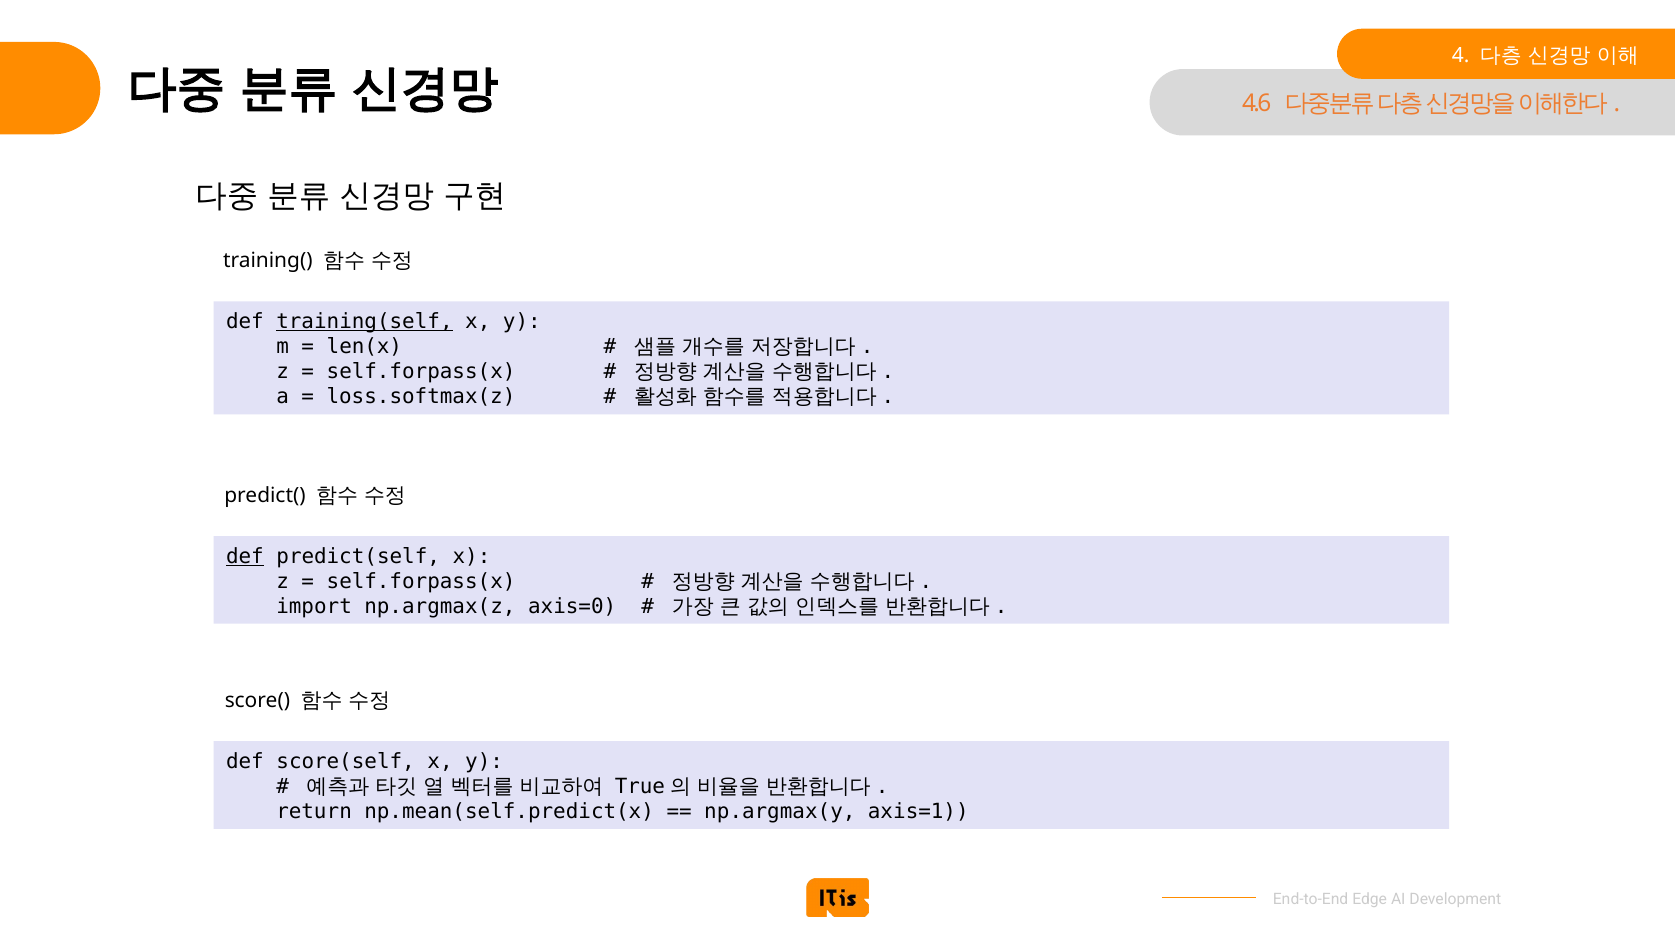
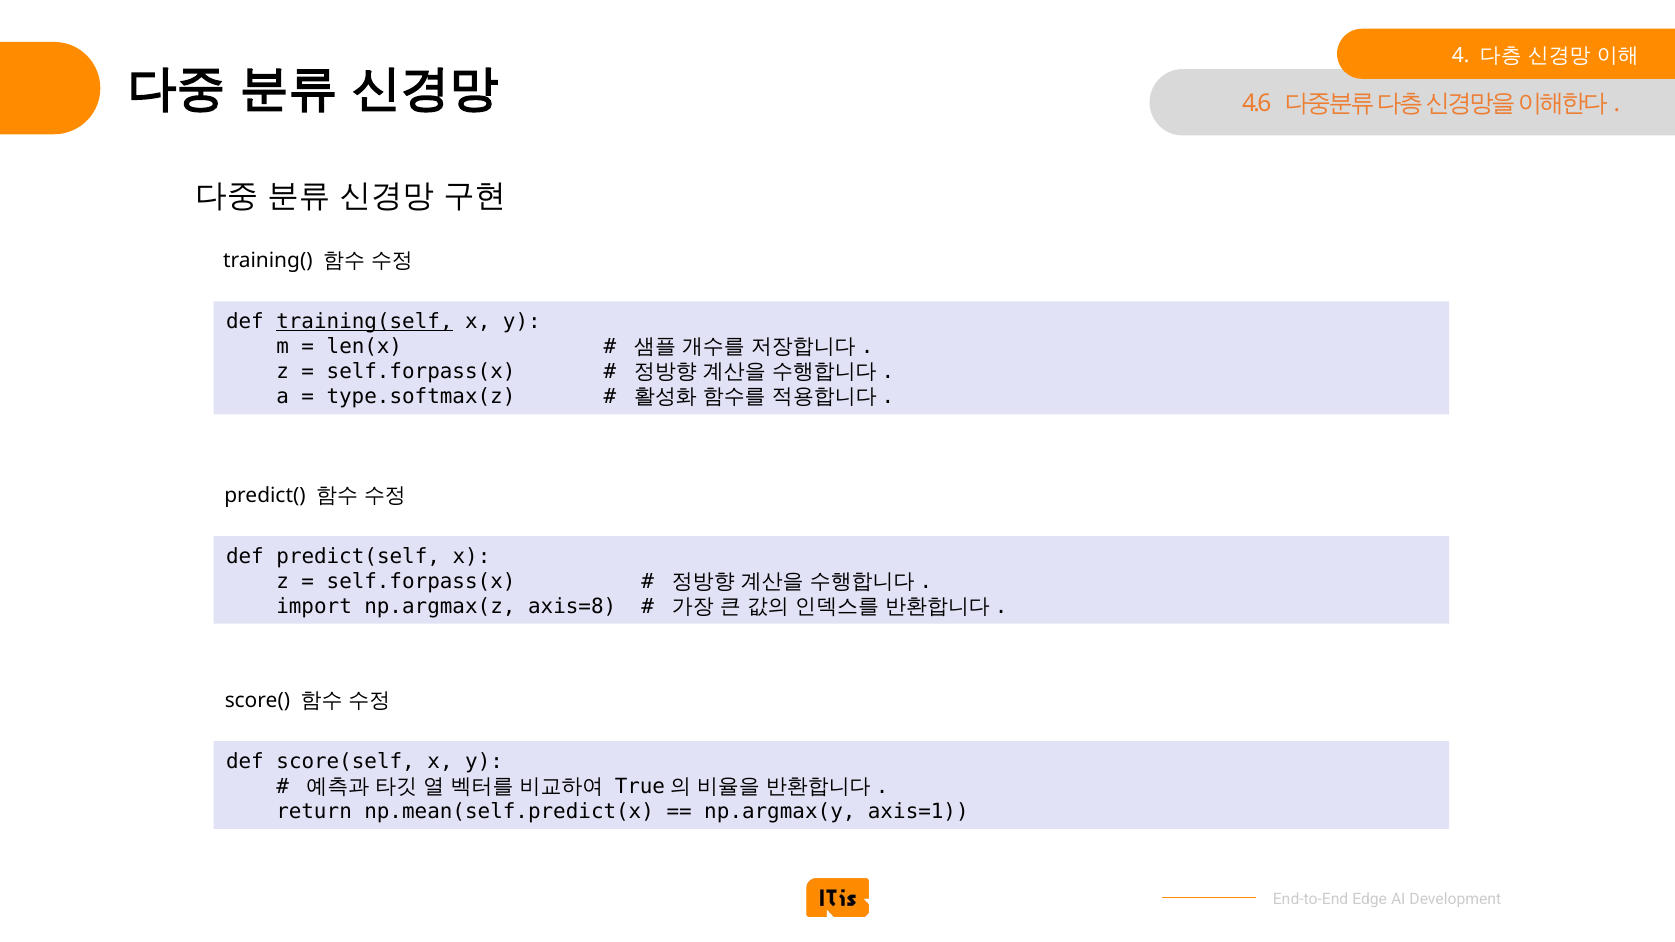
loss.softmax(z: loss.softmax(z -> type.softmax(z (421, 397)
def underline: present -> none (245, 556)
axis=0: axis=0 -> axis=8 (572, 607)
